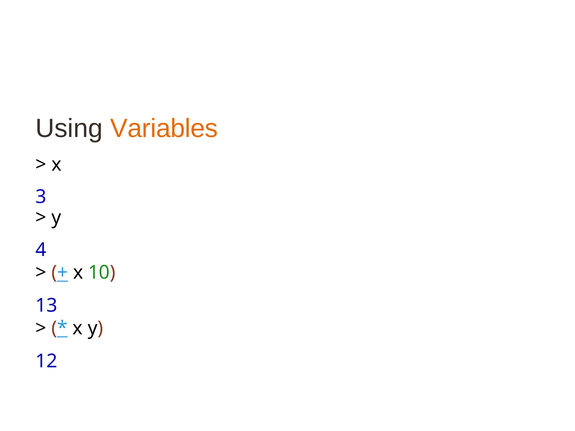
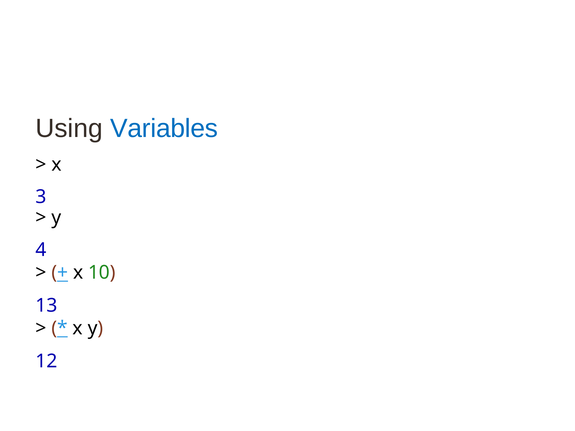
Variables colour: orange -> blue (164, 128)
